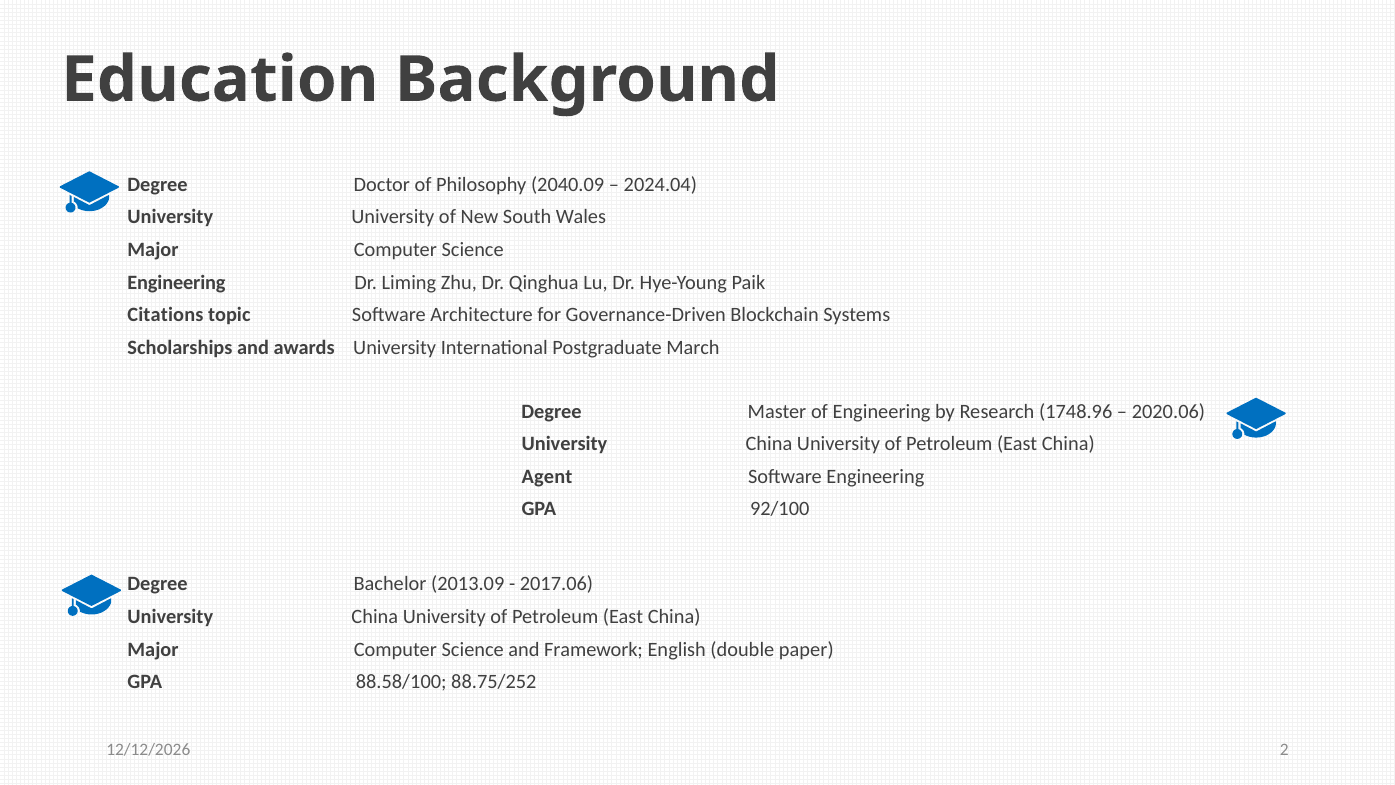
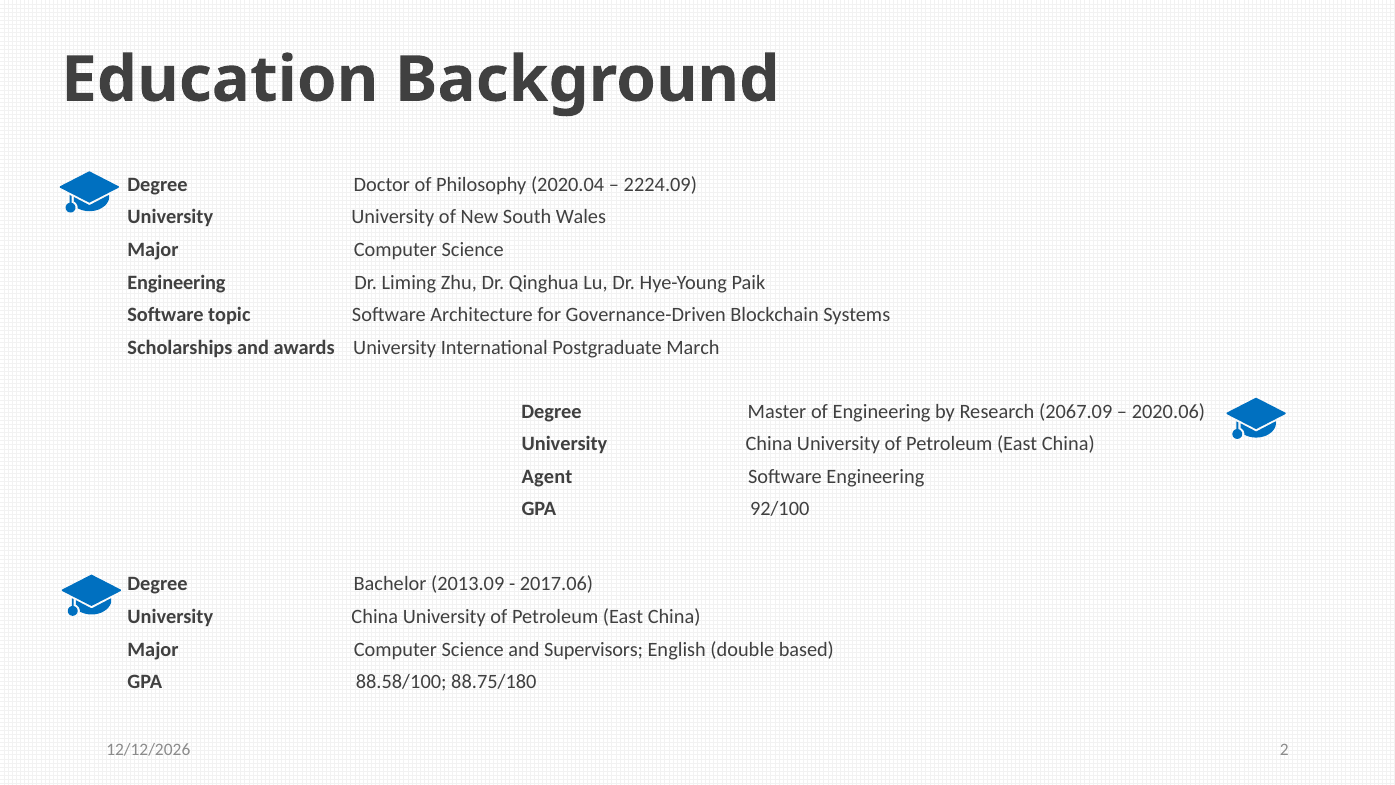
2040.09: 2040.09 -> 2020.04 (568, 184)
2024.04: 2024.04 -> 2224.09 (660, 184)
Citations: Citations -> Software (166, 315)
1748.96: 1748.96 -> 2067.09 (1076, 411)
Framework: Framework -> Supervisors (594, 649)
paper: paper -> based (806, 649)
88.75/252: 88.75/252 -> 88.75/180 (494, 682)
